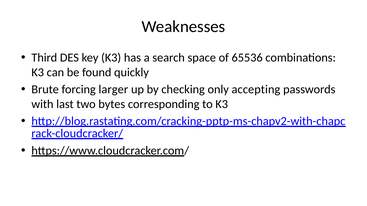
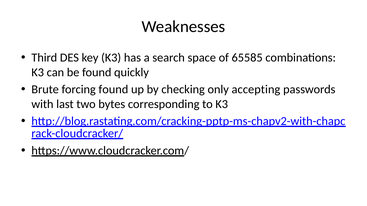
65536: 65536 -> 65585 (247, 58)
forcing larger: larger -> found (113, 90)
